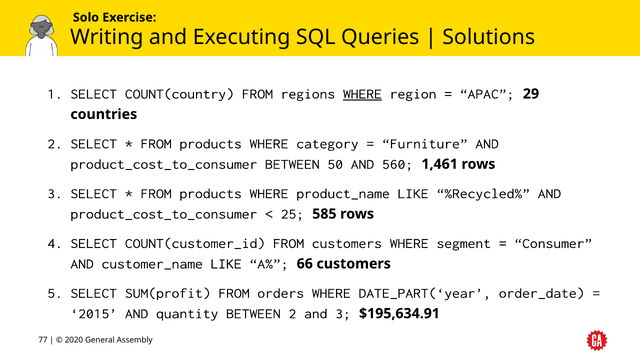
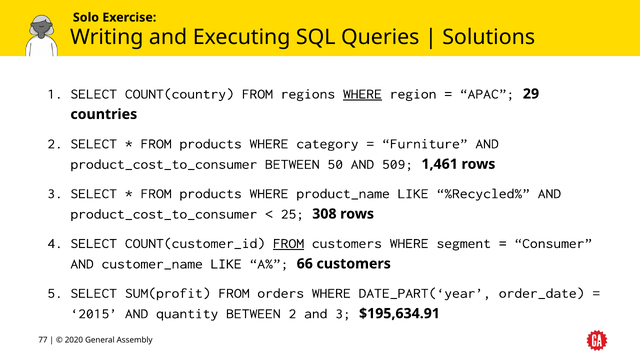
560: 560 -> 509 (398, 164)
585: 585 -> 308 (324, 214)
FROM underline: none -> present (288, 243)
